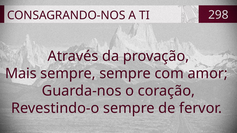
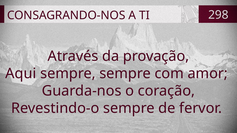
Mais: Mais -> Aqui (21, 74)
